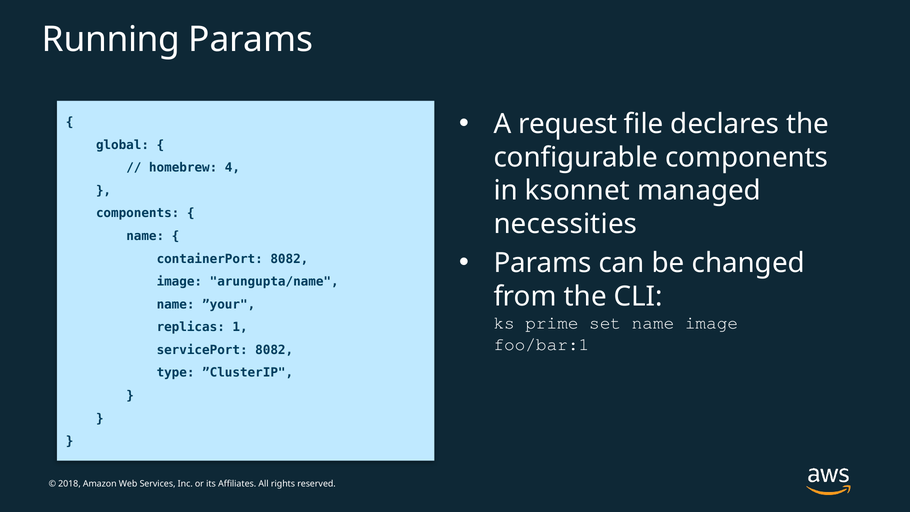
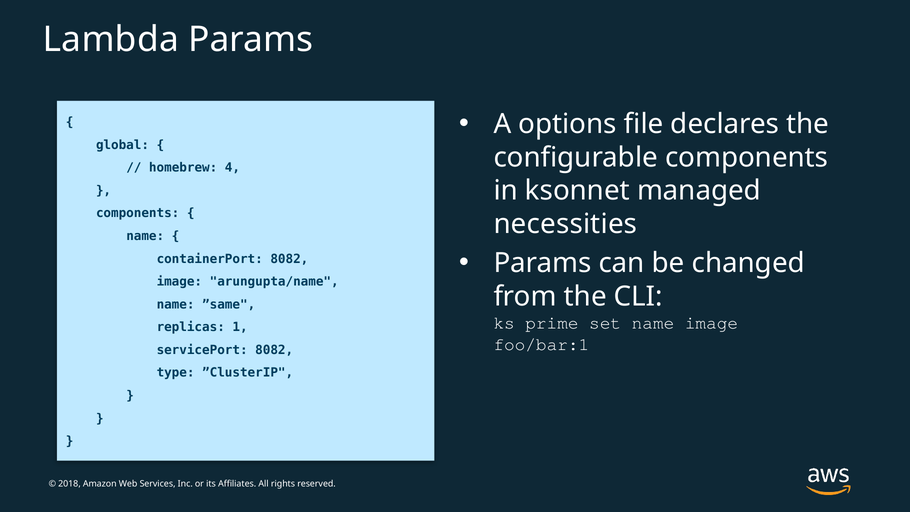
Running: Running -> Lambda (111, 40)
request: request -> options (568, 124)
”your: ”your -> ”same (229, 304)
